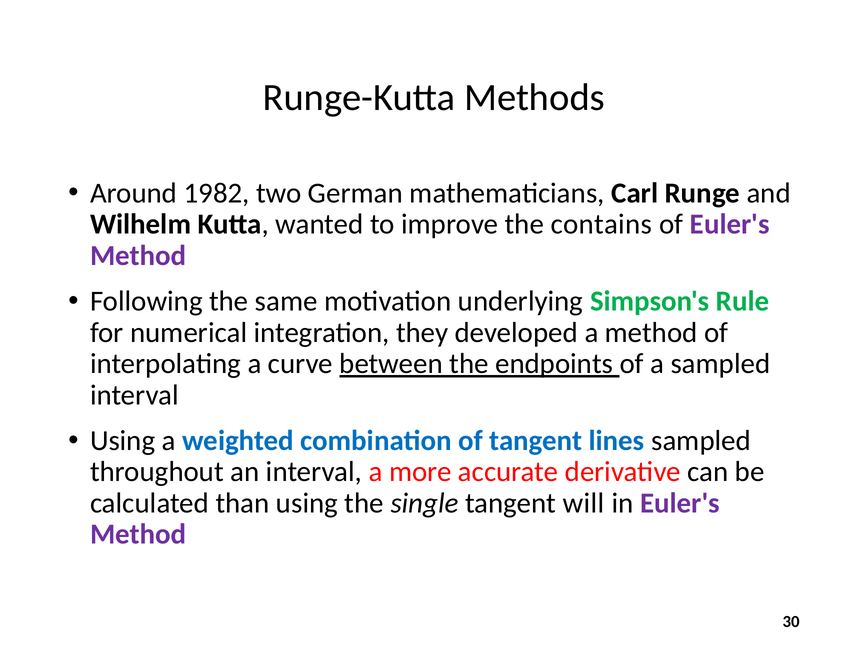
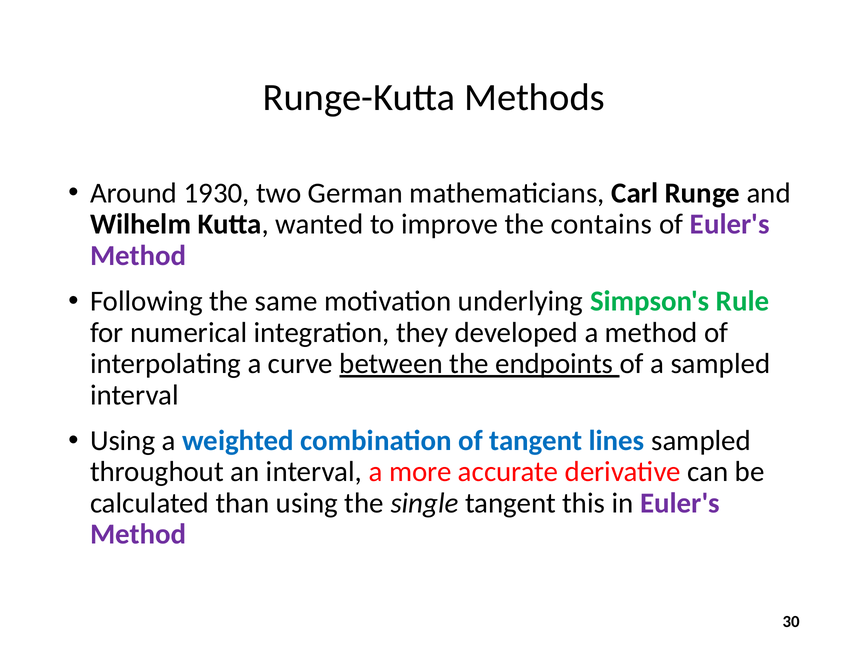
1982: 1982 -> 1930 (217, 193)
will: will -> this (584, 503)
